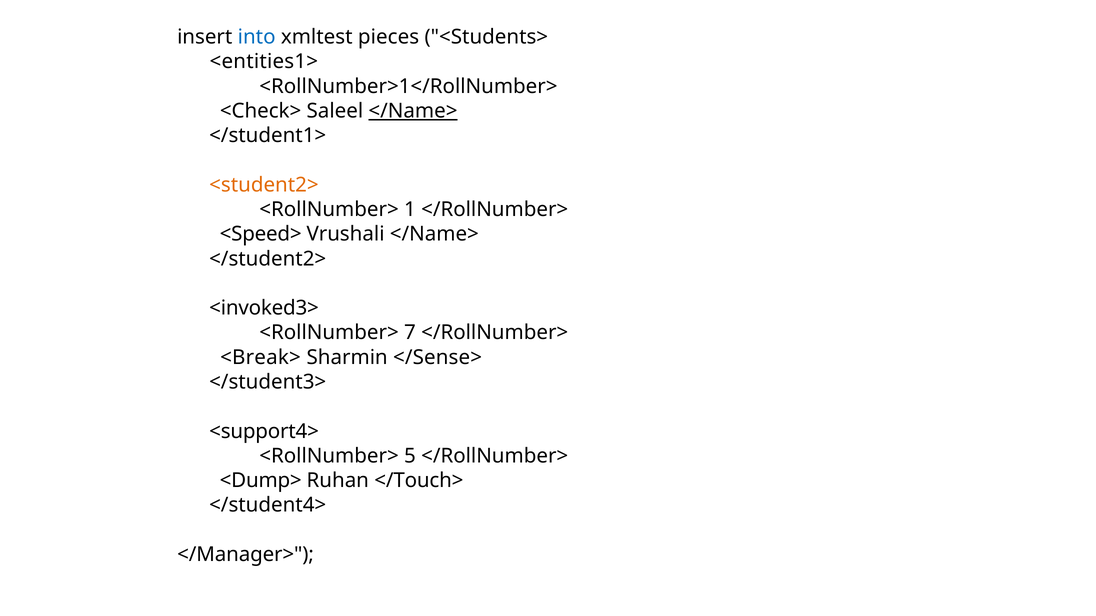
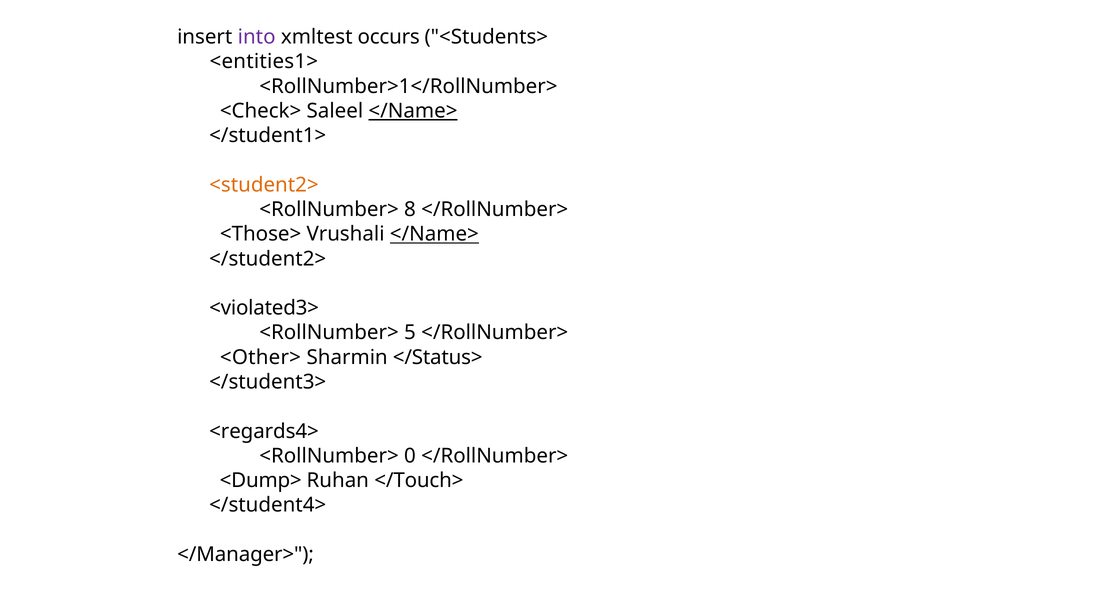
into colour: blue -> purple (257, 37)
pieces: pieces -> occurs (389, 37)
1: 1 -> 8 (410, 210)
<Speed>: <Speed> -> <Those> (261, 234)
</Name> underline: none -> present (434, 234)
<invoked3>: <invoked3> -> <violated3> (264, 308)
7: 7 -> 5 (410, 333)
<Break>: <Break> -> <Other> (260, 358)
</Sense>: </Sense> -> </Status> (438, 358)
<support4>: <support4> -> <regards4> (264, 432)
5: 5 -> 0 (410, 456)
